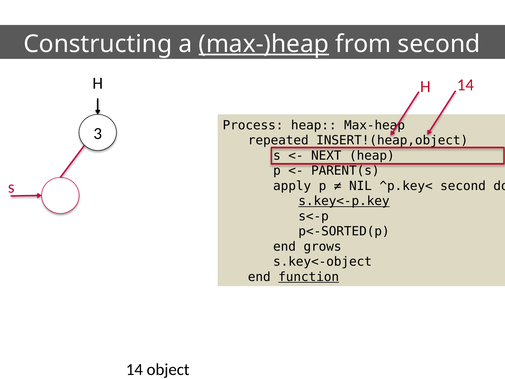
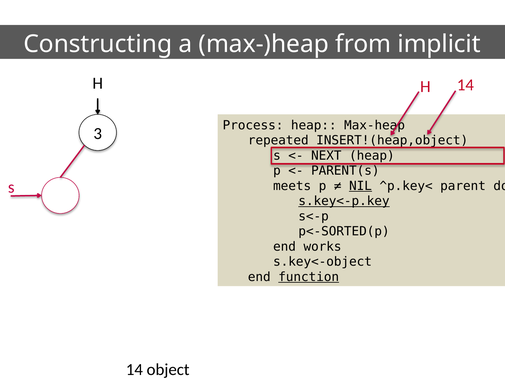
max-)heap underline: present -> none (264, 44)
from second: second -> implicit (439, 44)
apply: apply -> meets (292, 186)
NIL underline: none -> present (361, 186)
^p.key< second: second -> parent (463, 186)
grows: grows -> works (323, 246)
